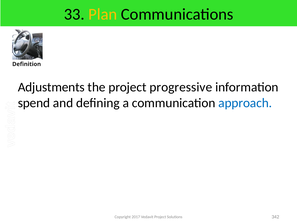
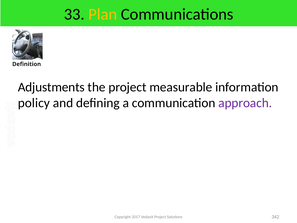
progressive: progressive -> measurable (181, 87)
spend: spend -> policy (34, 103)
approach colour: blue -> purple (245, 103)
